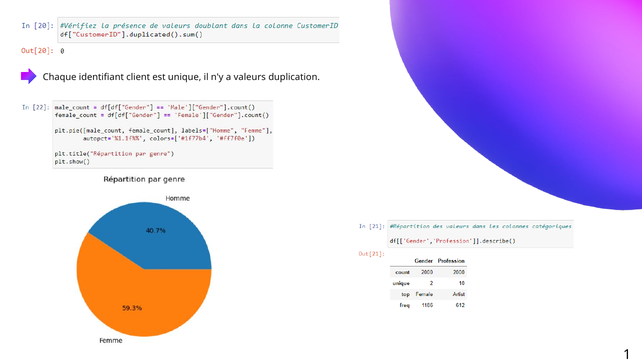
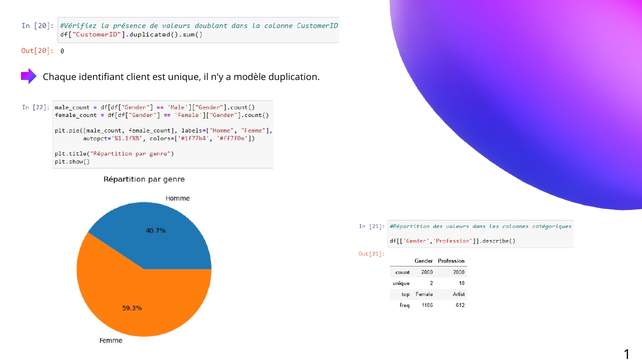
valeurs: valeurs -> modèle (250, 77)
